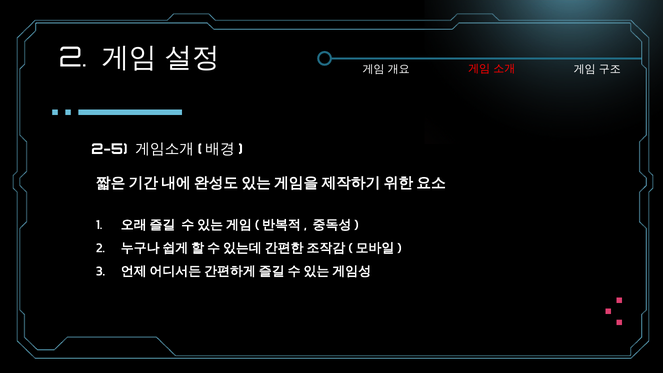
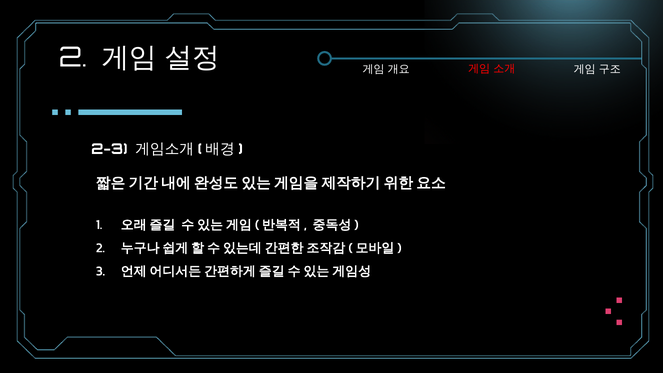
2-5: 2-5 -> 2-3 (109, 149)
